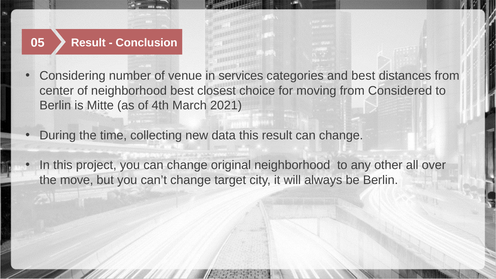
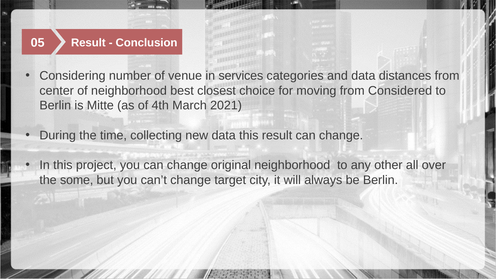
and best: best -> data (363, 76)
move: move -> some (77, 180)
